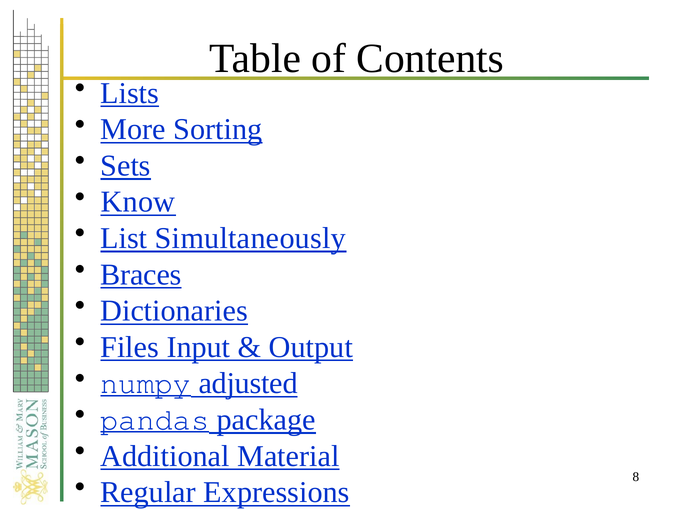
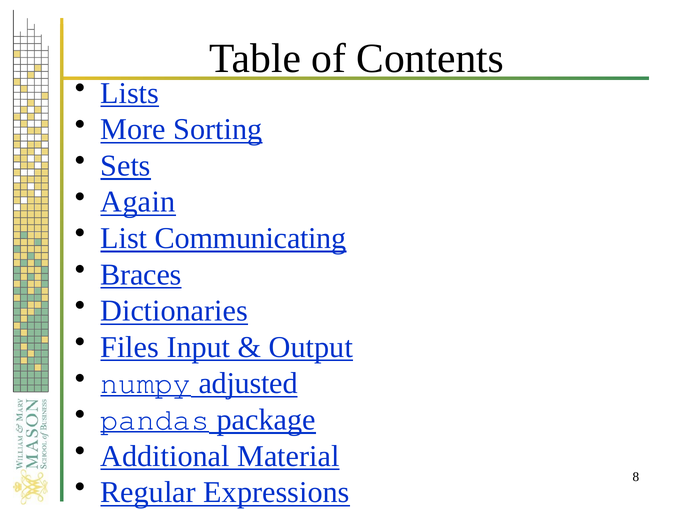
Know: Know -> Again (138, 202)
Simultaneously: Simultaneously -> Communicating (251, 238)
